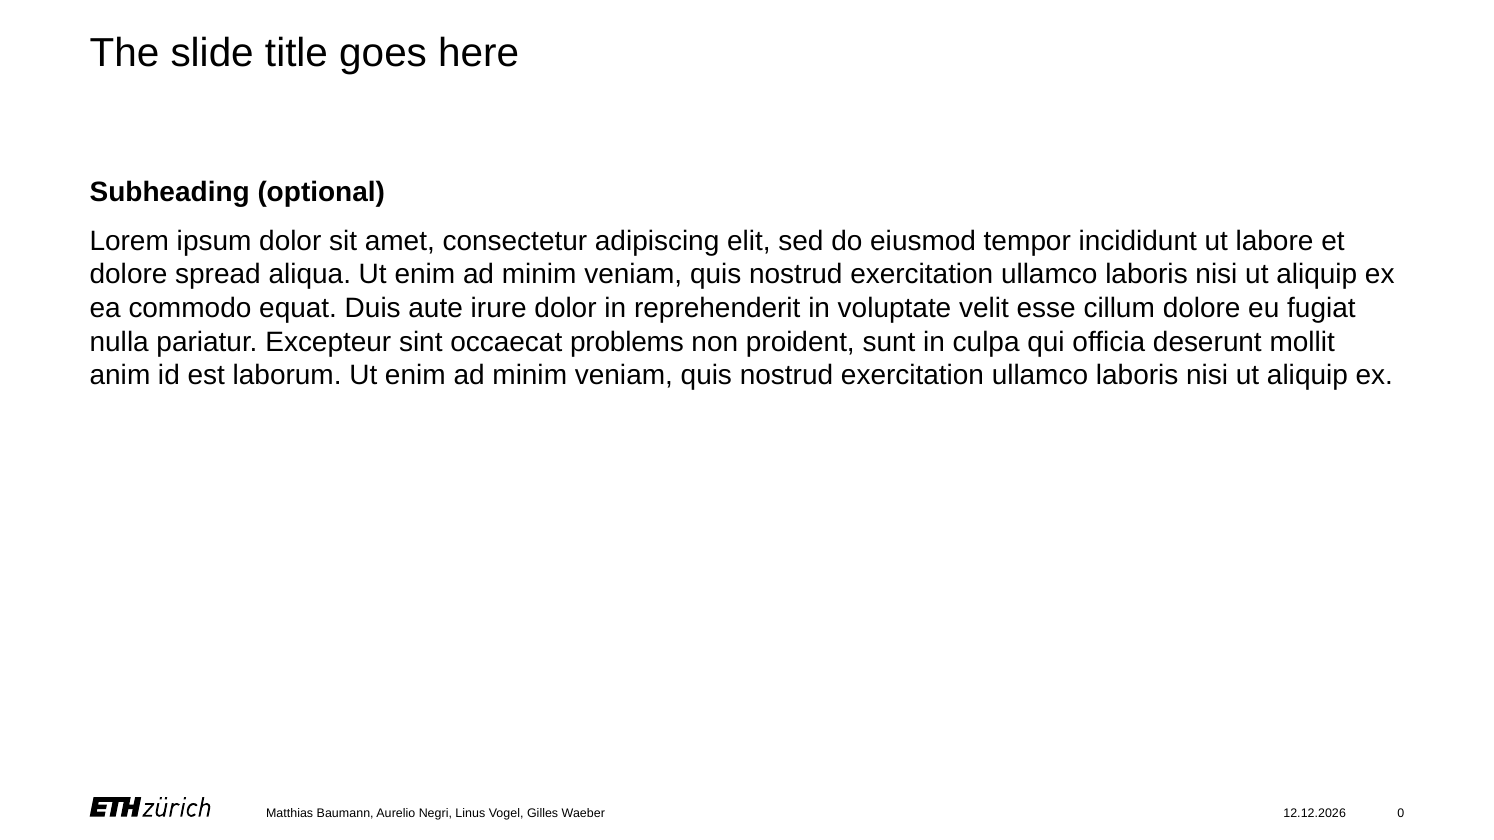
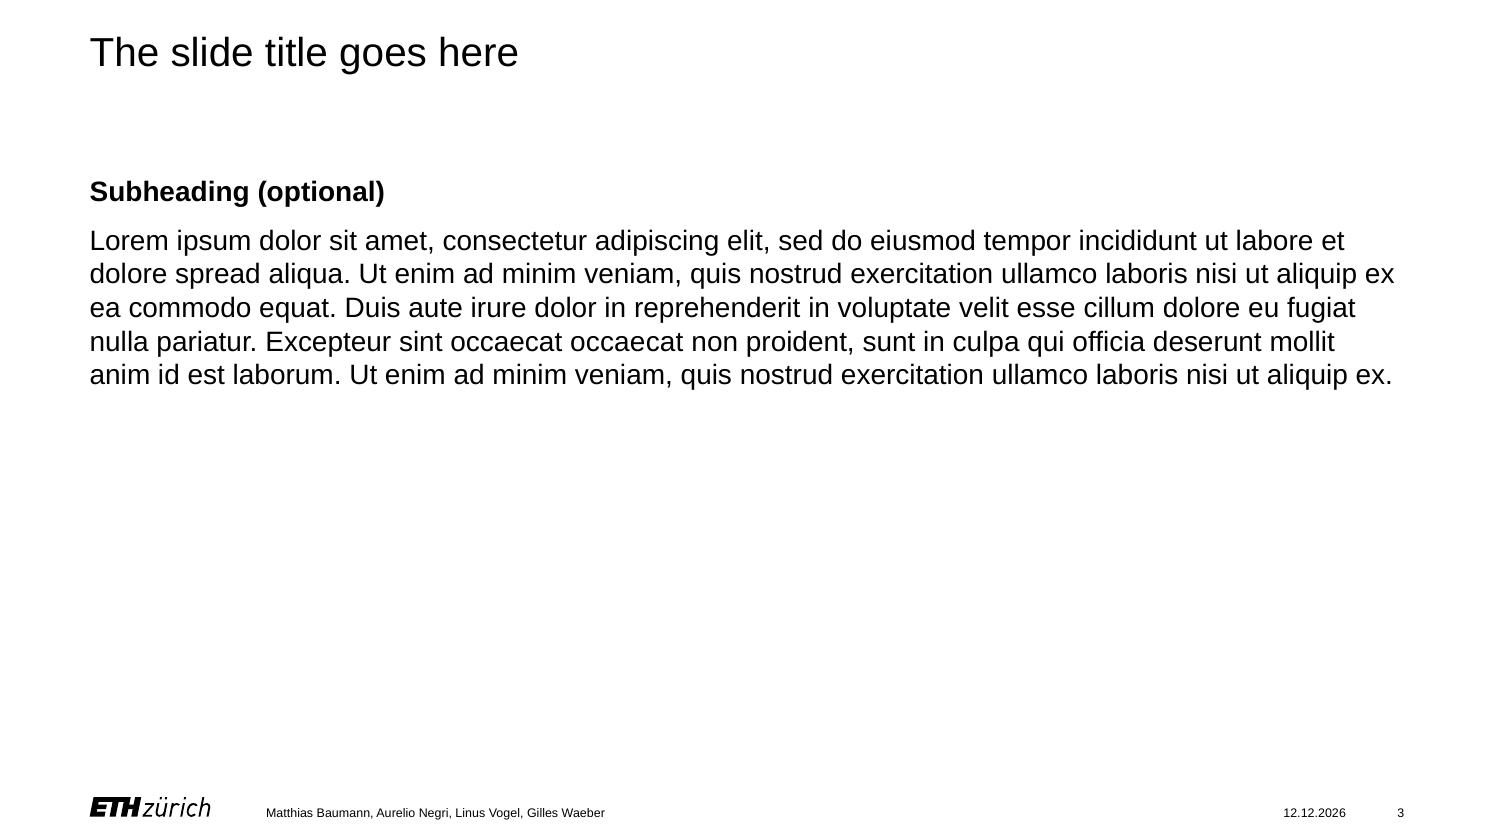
occaecat problems: problems -> occaecat (627, 342)
0: 0 -> 3 (1401, 813)
